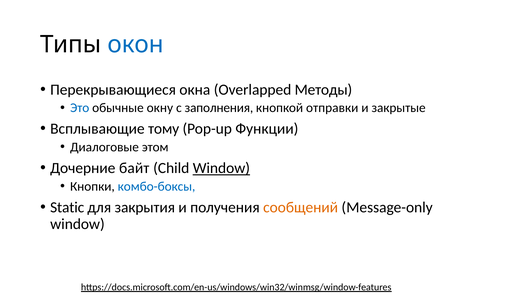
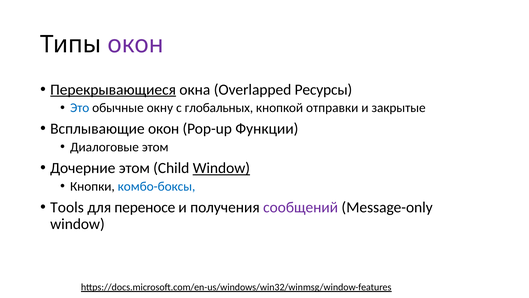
окон colour: blue -> purple (136, 44)
Перекрывающиеся underline: none -> present (113, 89)
Методы: Методы -> Ресурсы (323, 89)
заполнения: заполнения -> глобальных (219, 108)
Всплывающие тому: тому -> окон (164, 129)
Дочерние байт: байт -> этом (134, 168)
Static: Static -> Tools (67, 207)
закрытия: закрытия -> переносе (145, 207)
сообщений colour: orange -> purple (301, 207)
